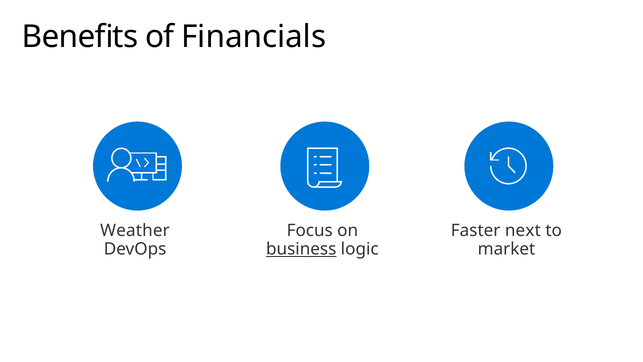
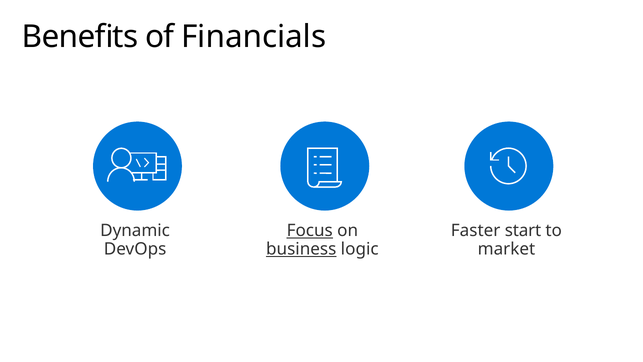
Weather: Weather -> Dynamic (135, 230)
Focus underline: none -> present (310, 230)
next: next -> start (523, 230)
